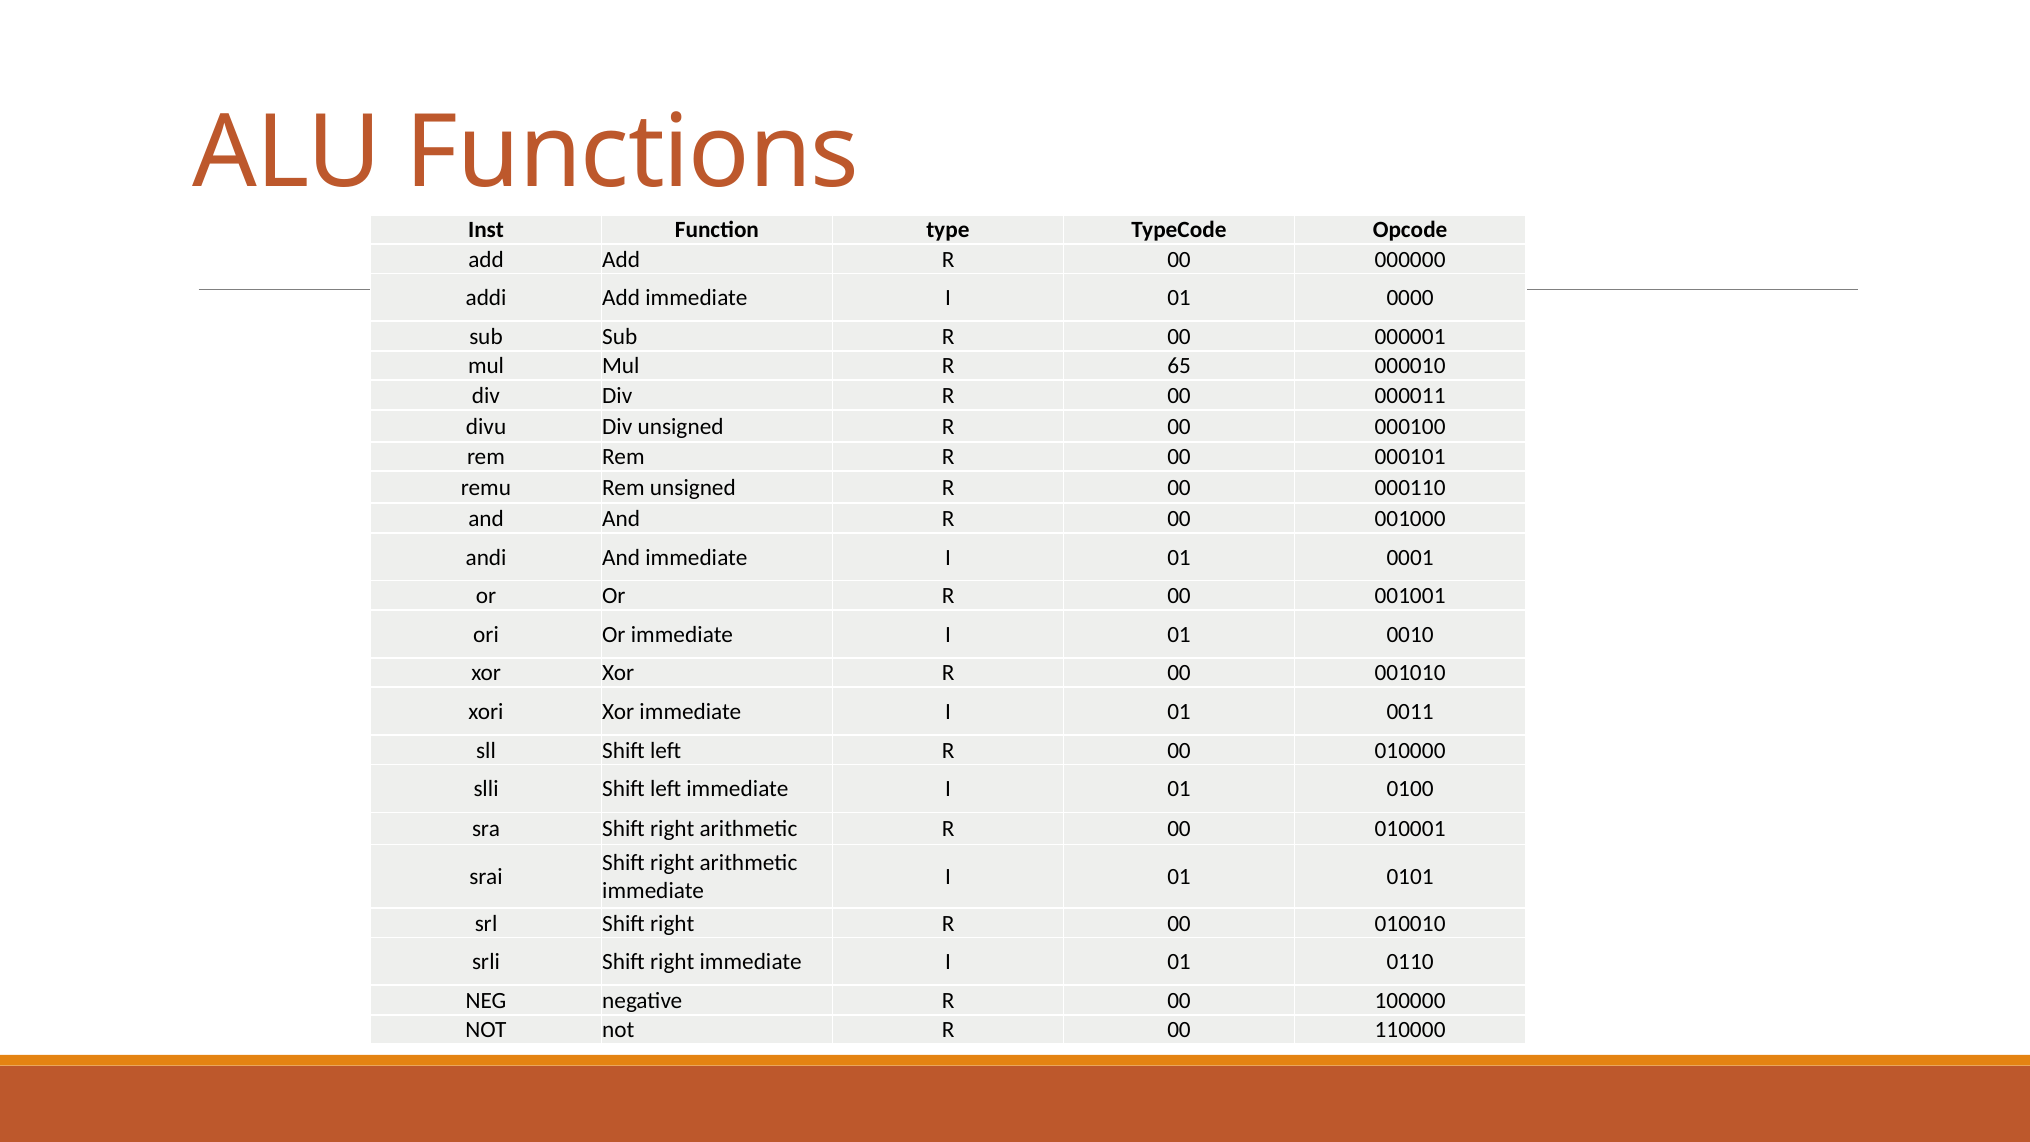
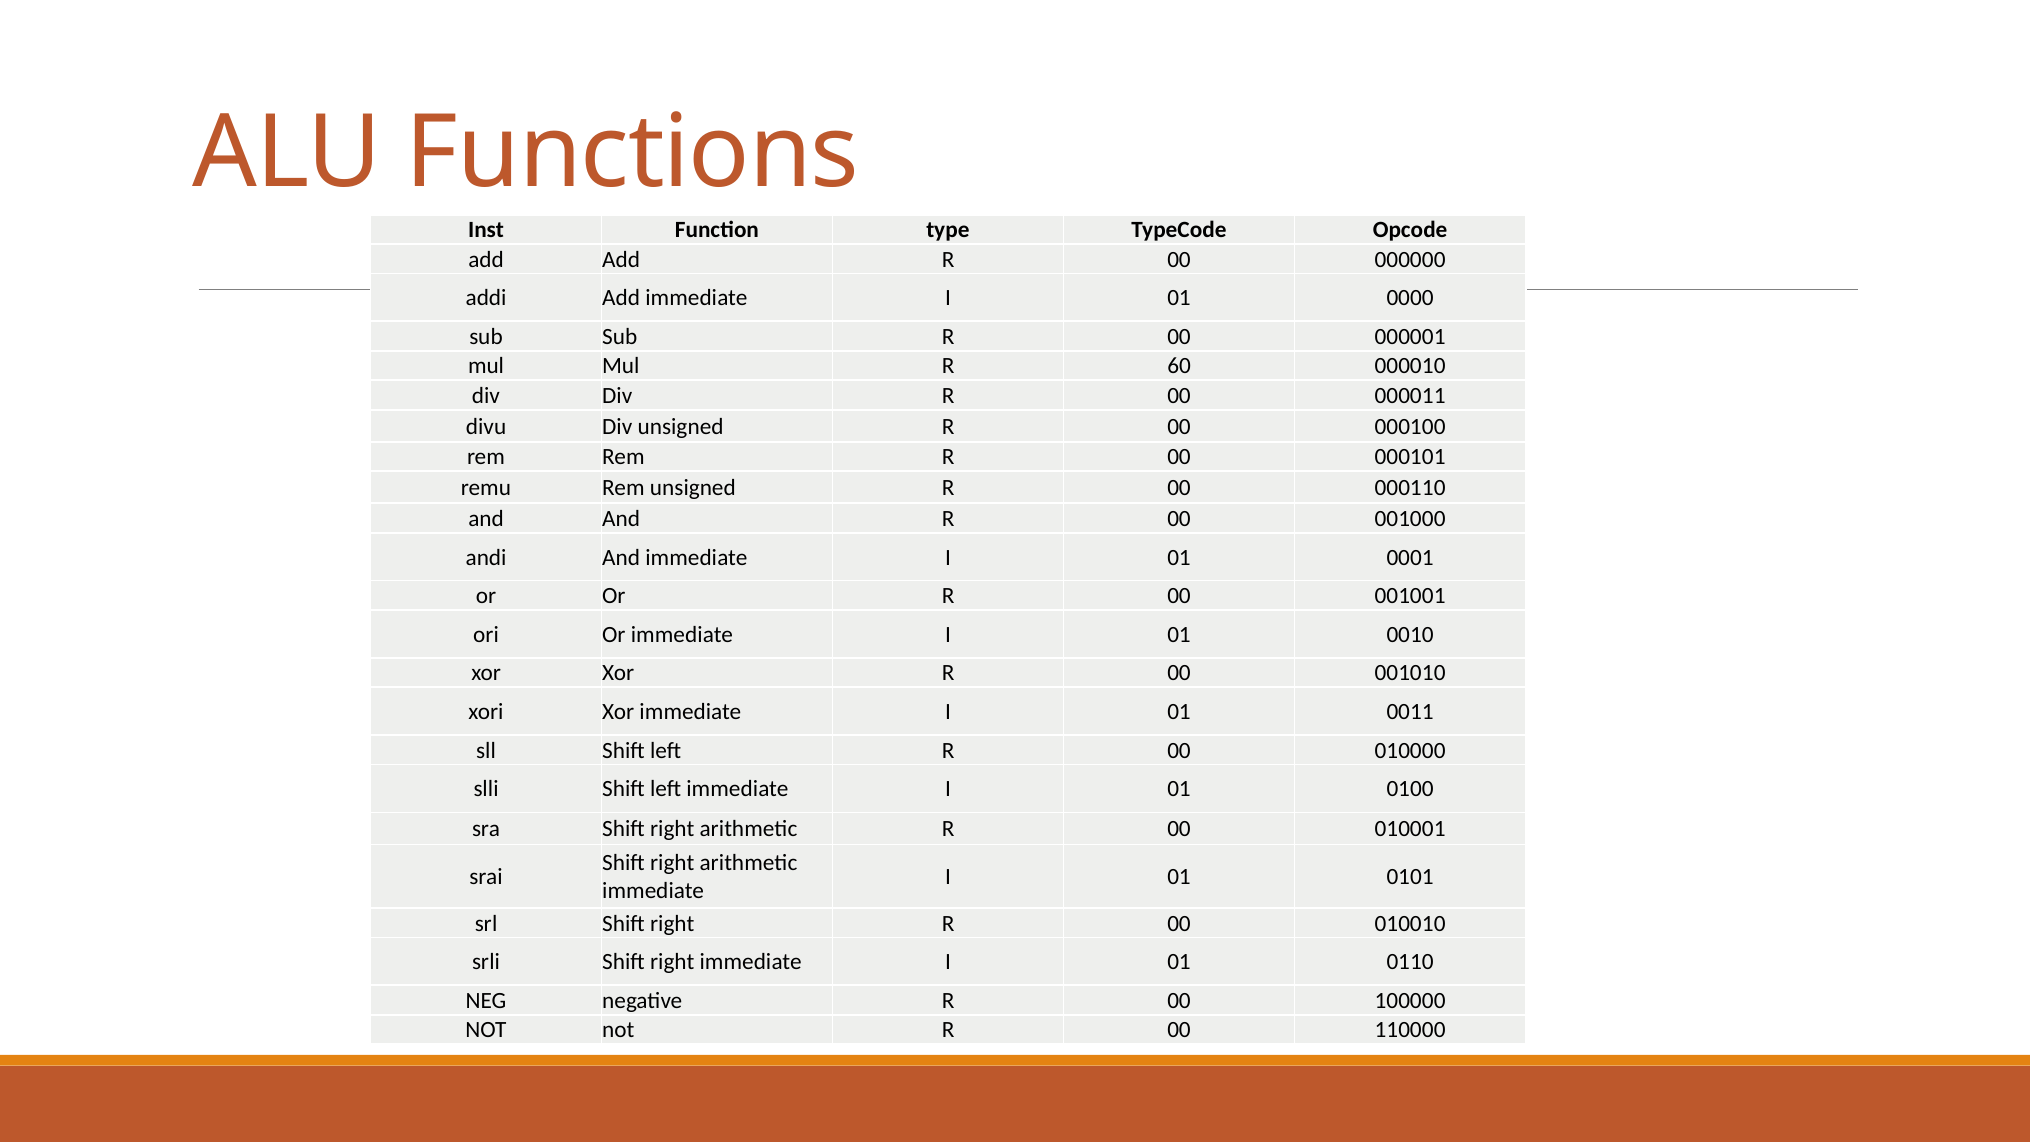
65: 65 -> 60 (1179, 366)
